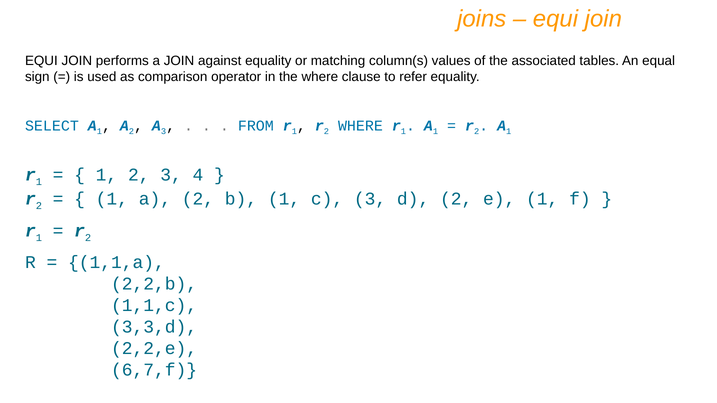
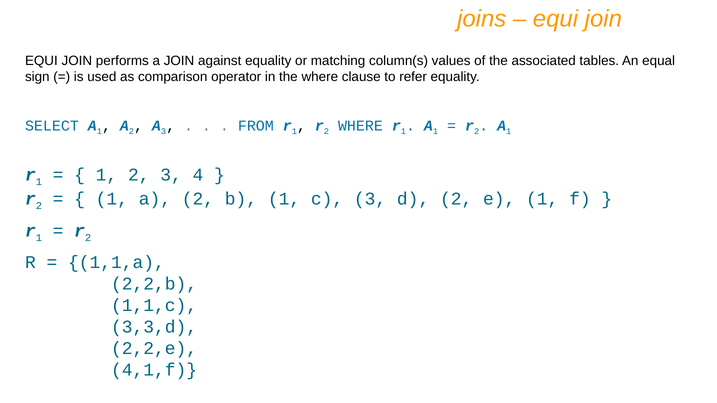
6,7,f: 6,7,f -> 4,1,f (154, 370)
